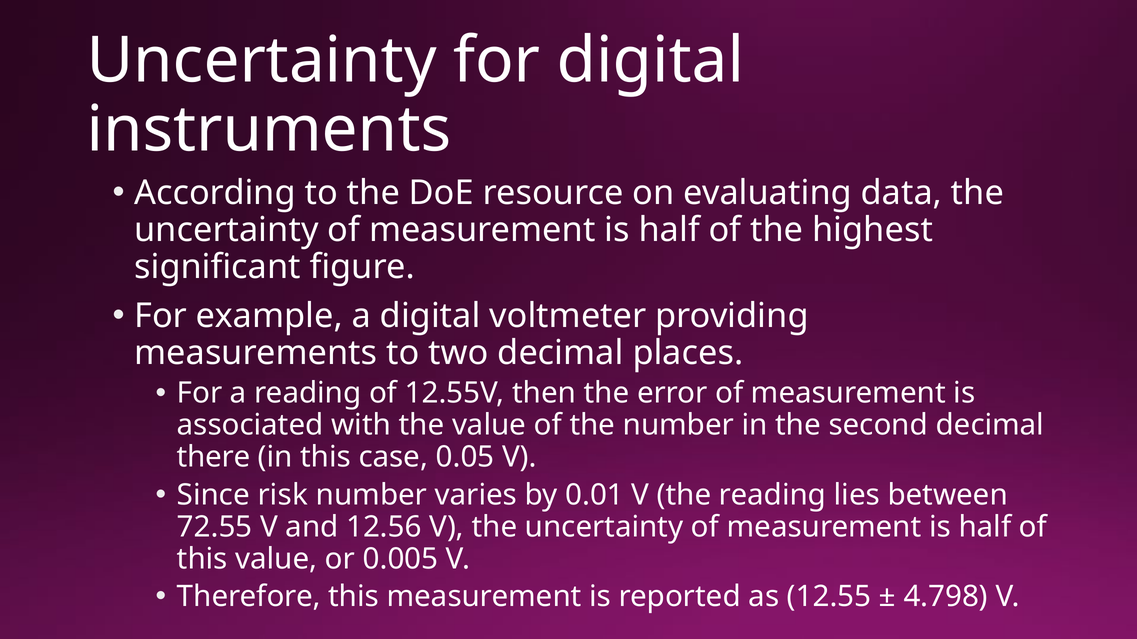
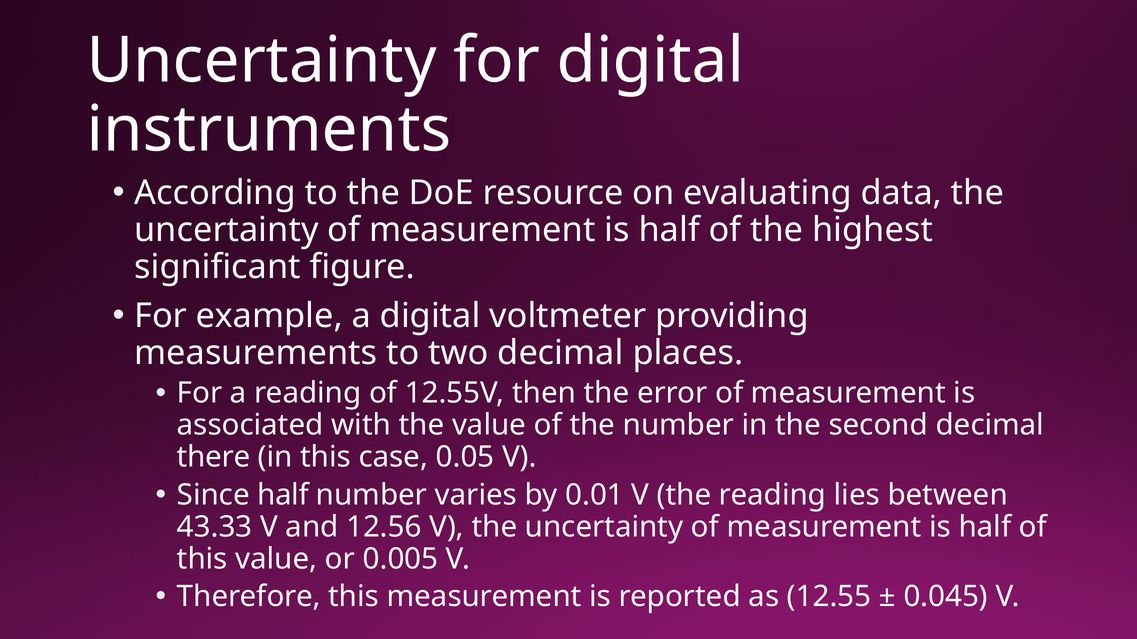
Since risk: risk -> half (283, 495)
72.55: 72.55 -> 43.33 (215, 527)
4.798: 4.798 -> 0.045 (946, 597)
